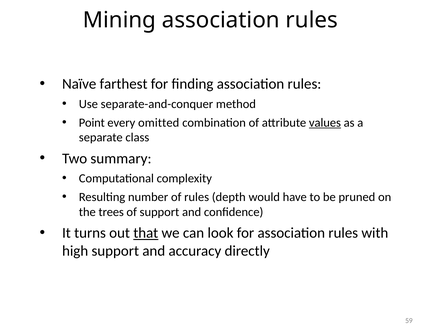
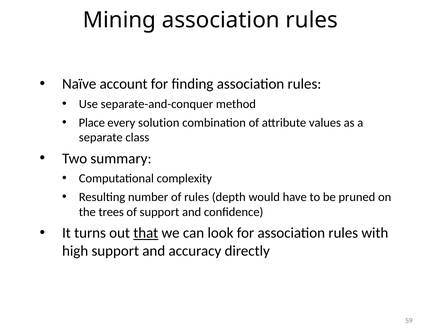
farthest: farthest -> account (124, 84)
Point: Point -> Place (92, 123)
omitted: omitted -> solution (159, 123)
values underline: present -> none (325, 123)
